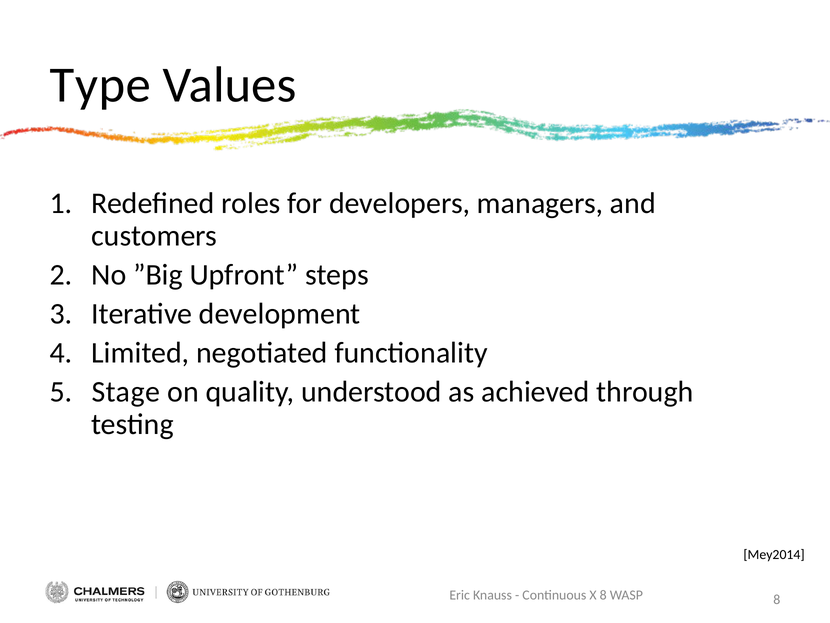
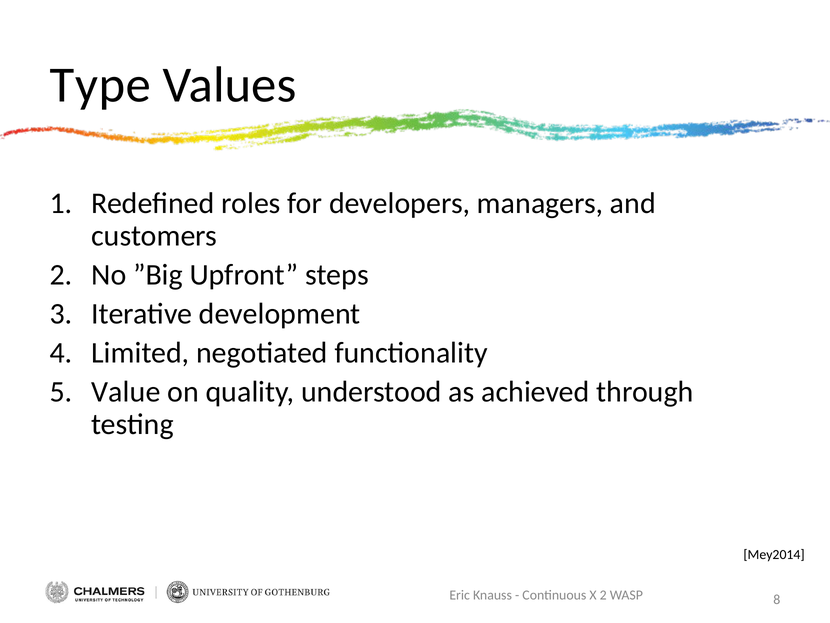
Stage: Stage -> Value (126, 392)
X 8: 8 -> 2 (603, 594)
